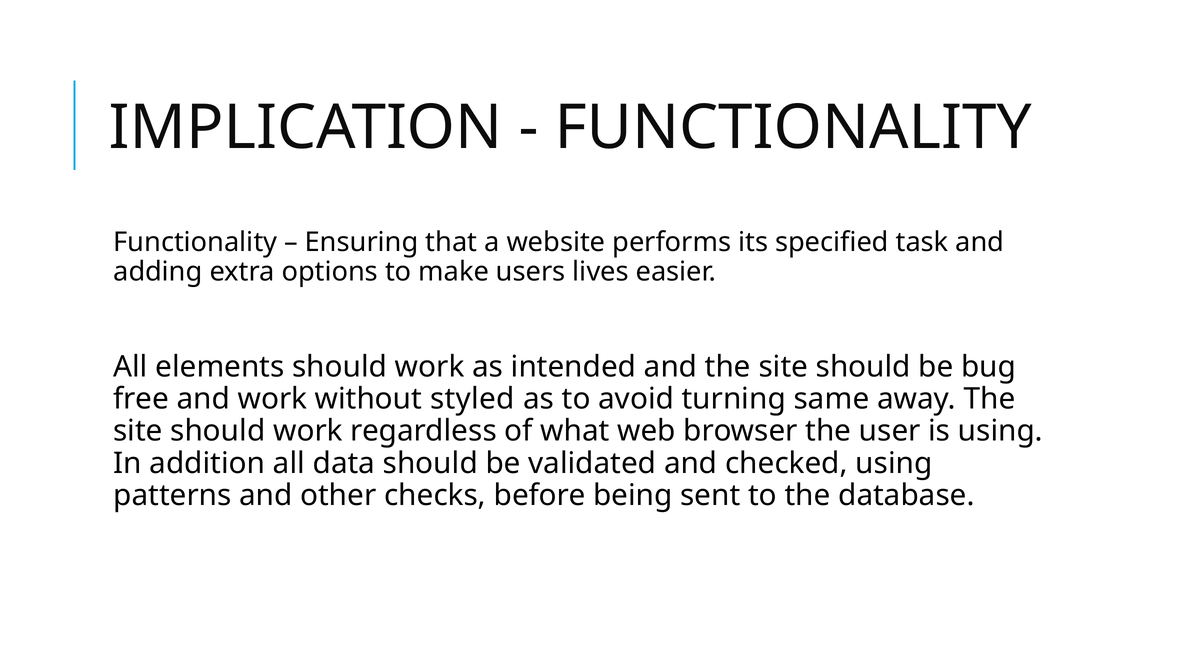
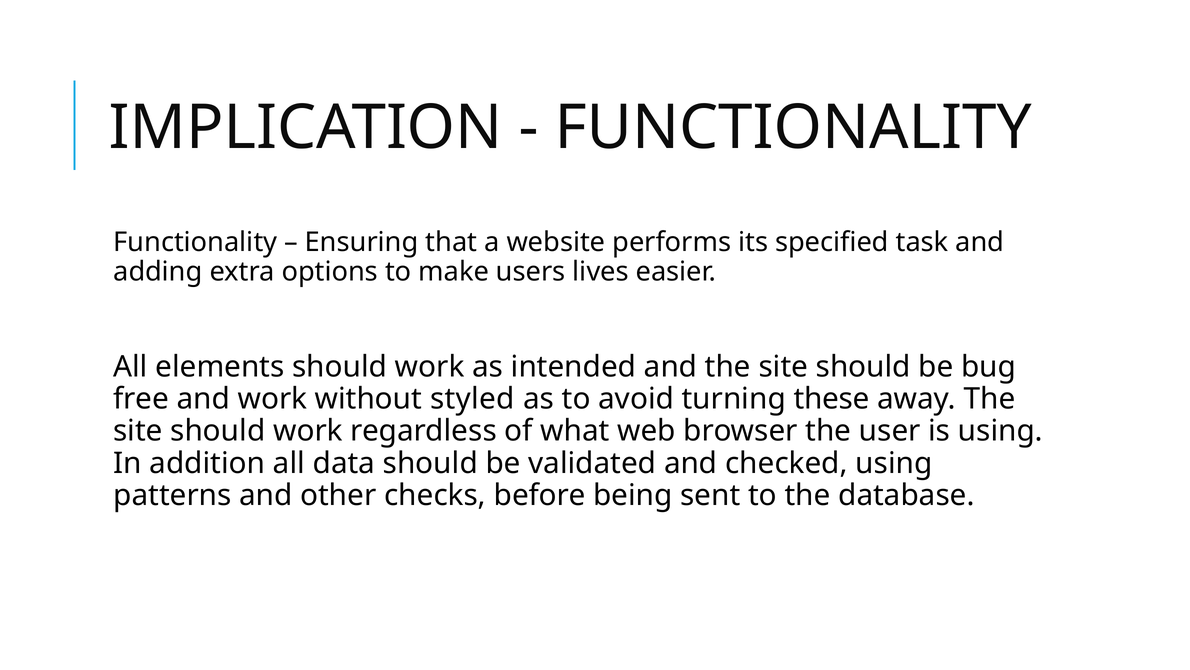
same: same -> these (832, 399)
